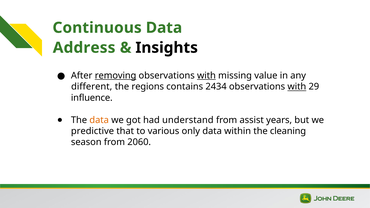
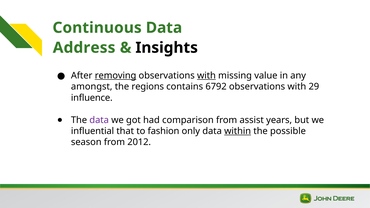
different: different -> amongst (92, 87)
2434: 2434 -> 6792 (216, 87)
with underline: present -> none (297, 87)
data colour: orange -> purple (99, 120)
understand: understand -> comparison (188, 120)
predictive: predictive -> influential (93, 131)
various: various -> fashion (164, 131)
within underline: none -> present (238, 131)
cleaning: cleaning -> possible (288, 131)
2060: 2060 -> 2012 (139, 142)
